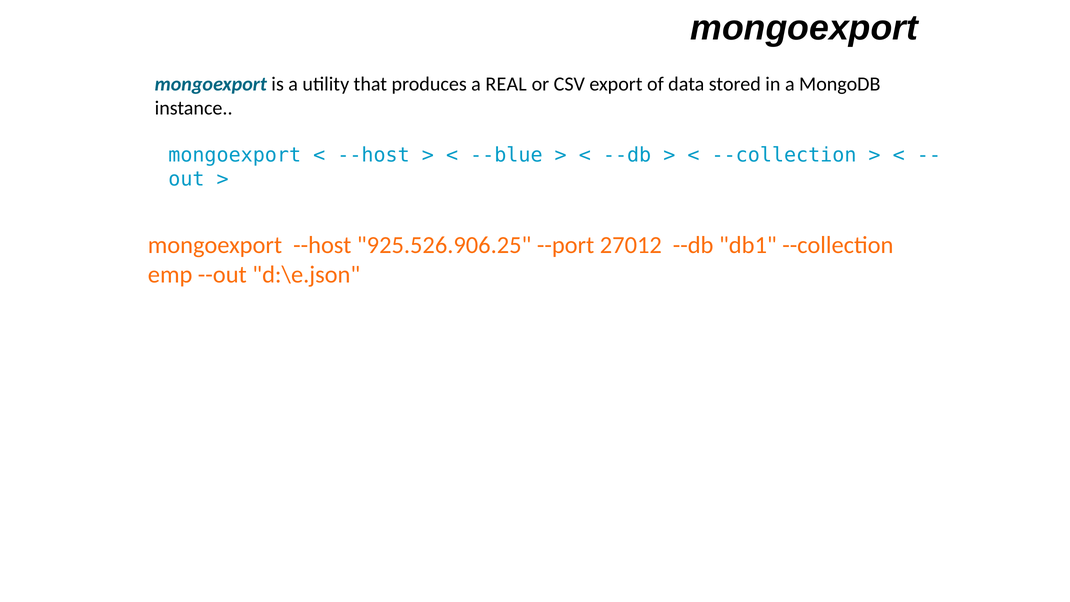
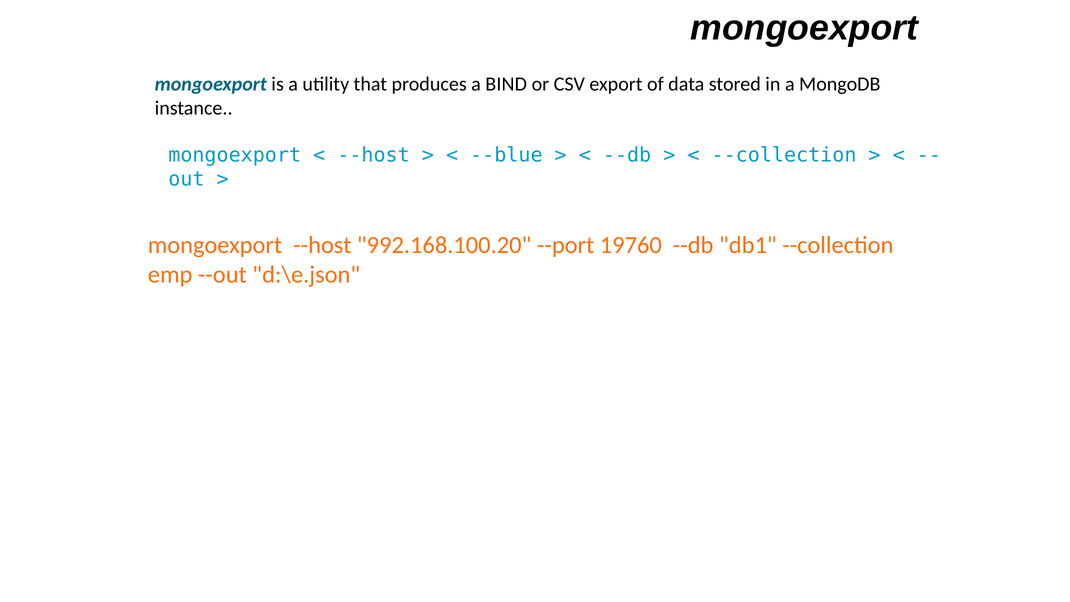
REAL: REAL -> BIND (506, 84)
925.526.906.25: 925.526.906.25 -> 992.168.100.20 (444, 245)
27012: 27012 -> 19760 (631, 245)
